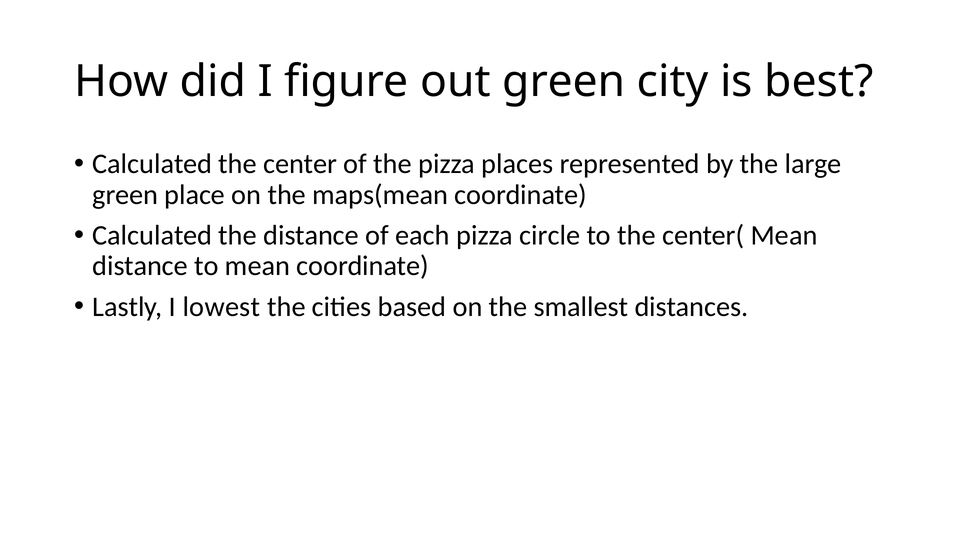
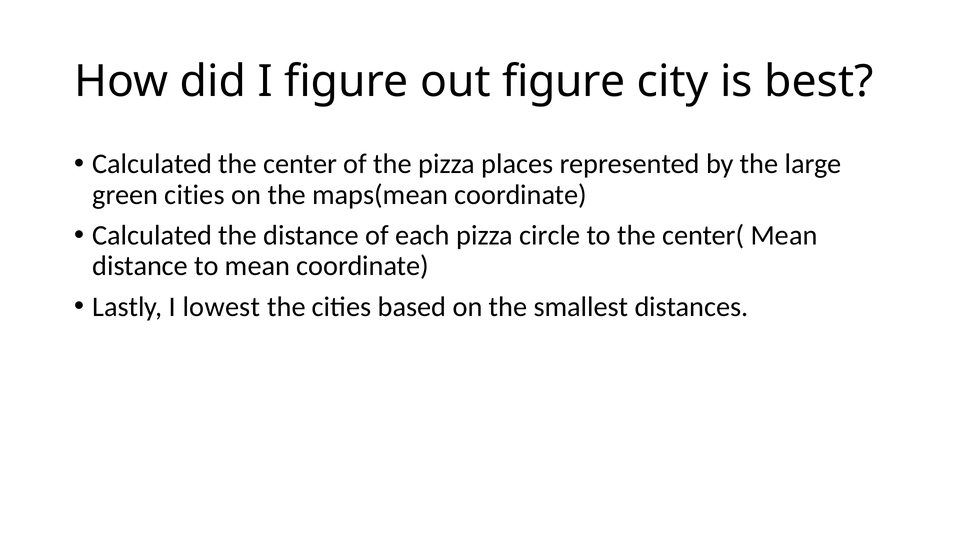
out green: green -> figure (564, 82)
green place: place -> cities (195, 195)
